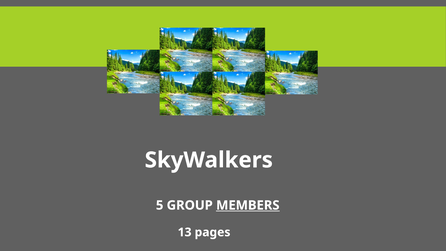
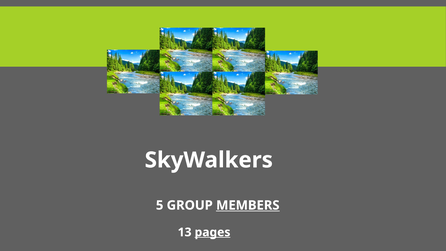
pages underline: none -> present (213, 232)
